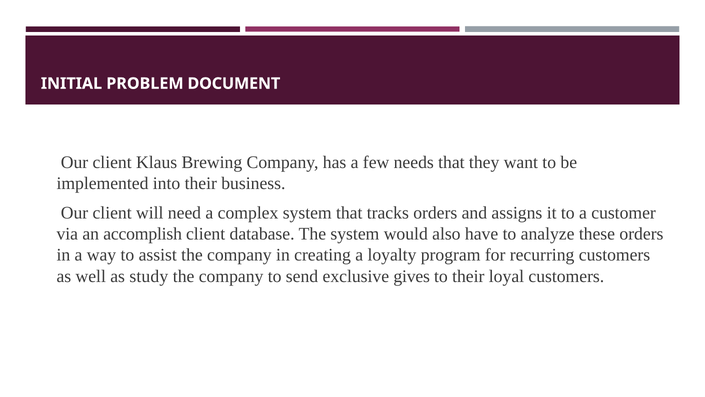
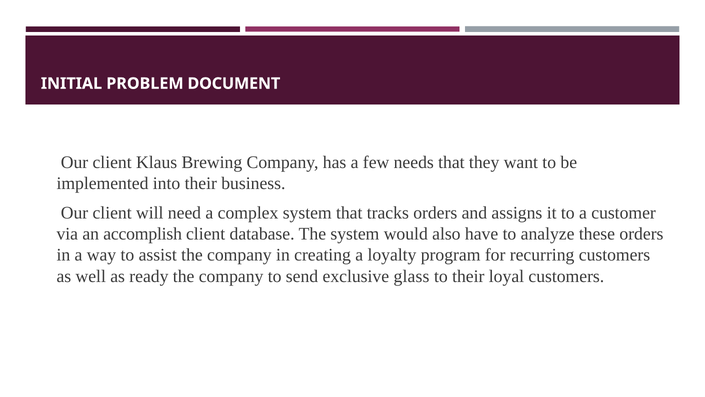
study: study -> ready (149, 276)
gives: gives -> glass (411, 276)
